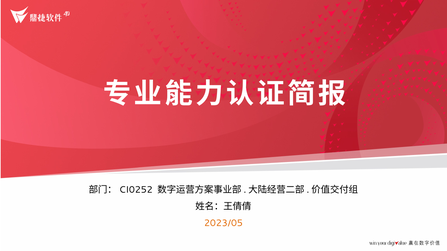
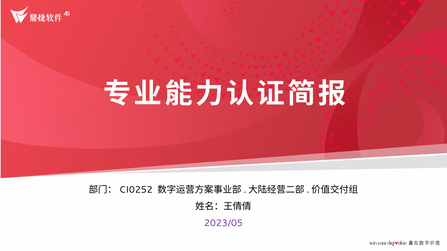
2023/05 colour: orange -> purple (223, 224)
